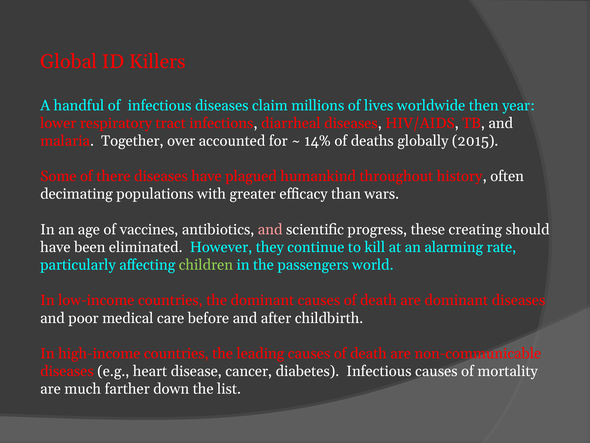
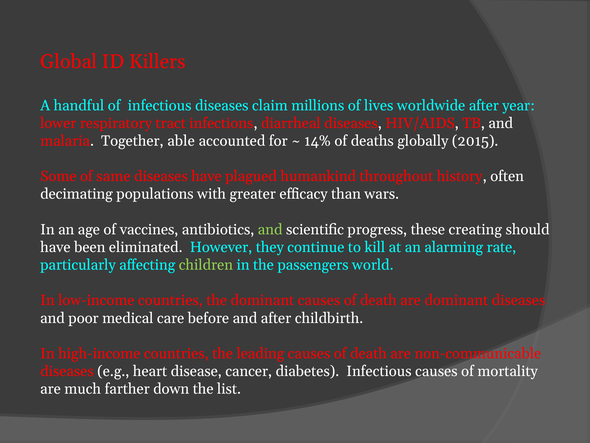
worldwide then: then -> after (484, 105)
over: over -> able (181, 141)
there: there -> same (113, 176)
and colour: pink -> light green (270, 229)
